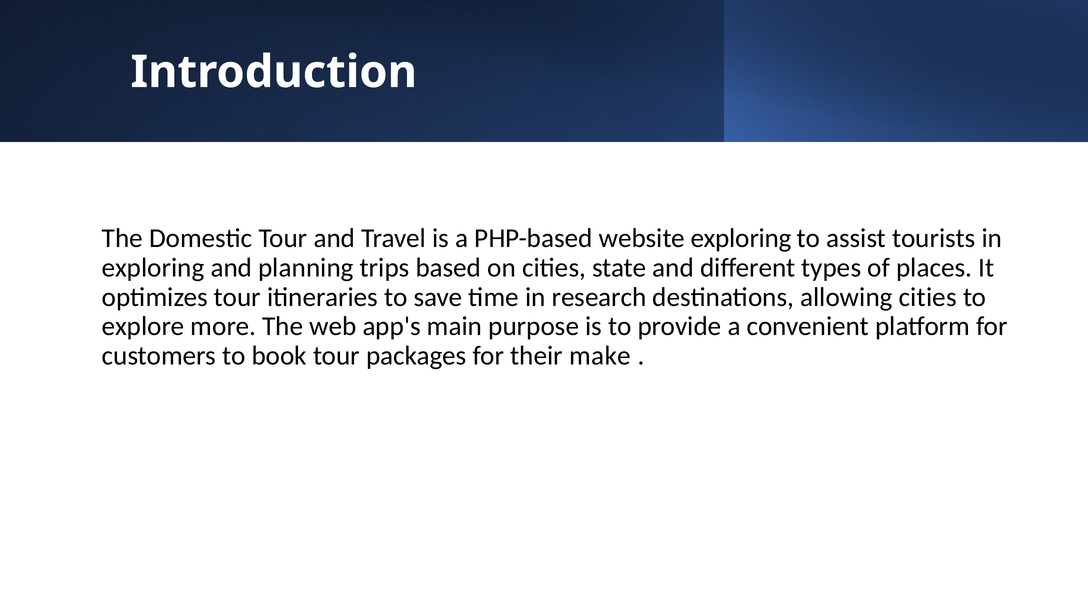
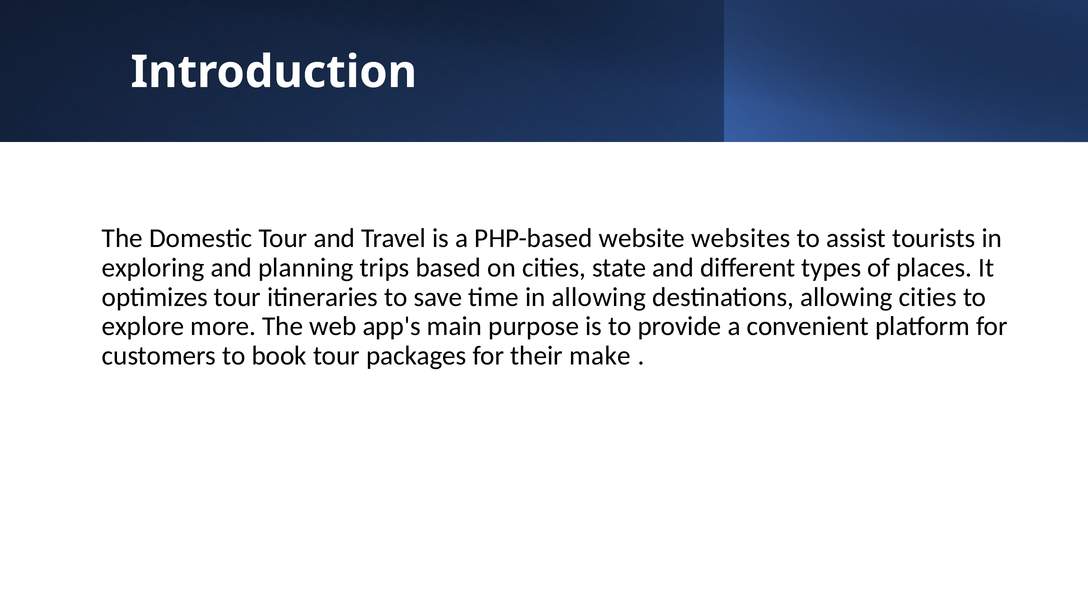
website exploring: exploring -> websites (741, 238)
in research: research -> allowing (599, 297)
